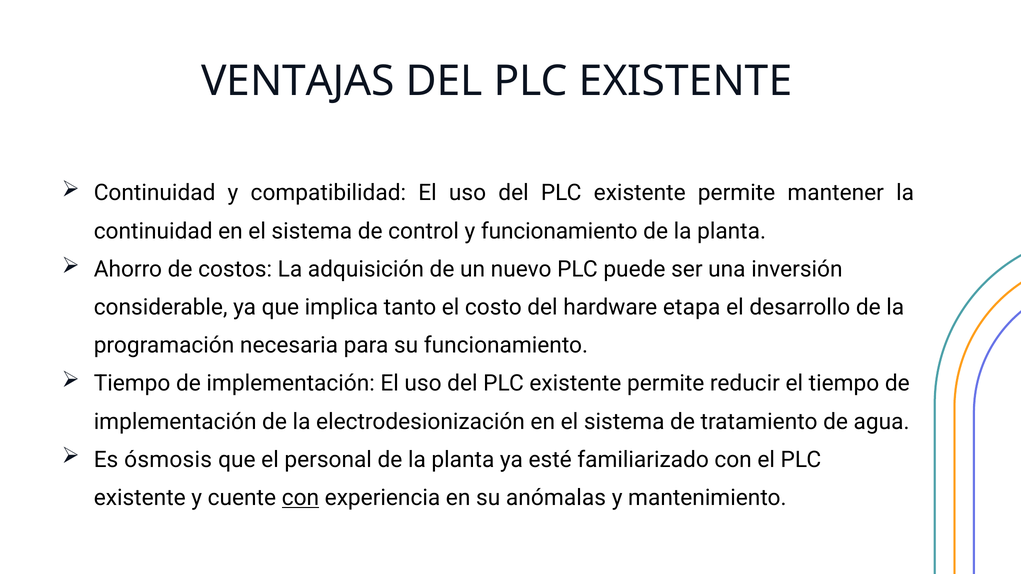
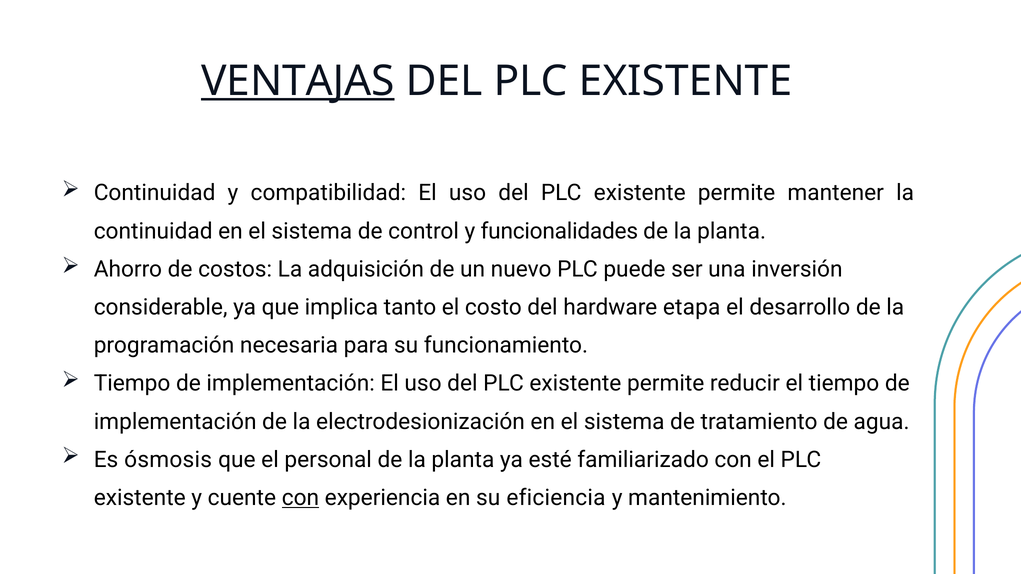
VENTAJAS underline: none -> present (298, 81)
y funcionamiento: funcionamiento -> funcionalidades (559, 231)
anómalas: anómalas -> eficiencia (556, 498)
